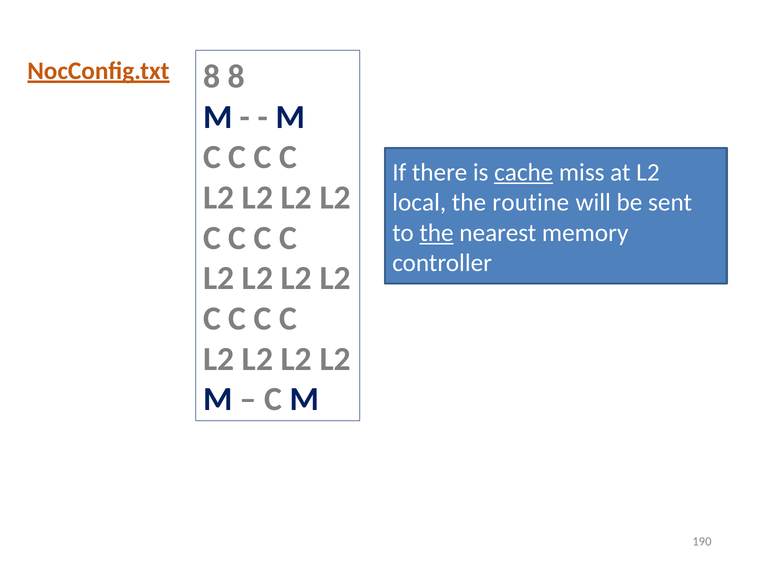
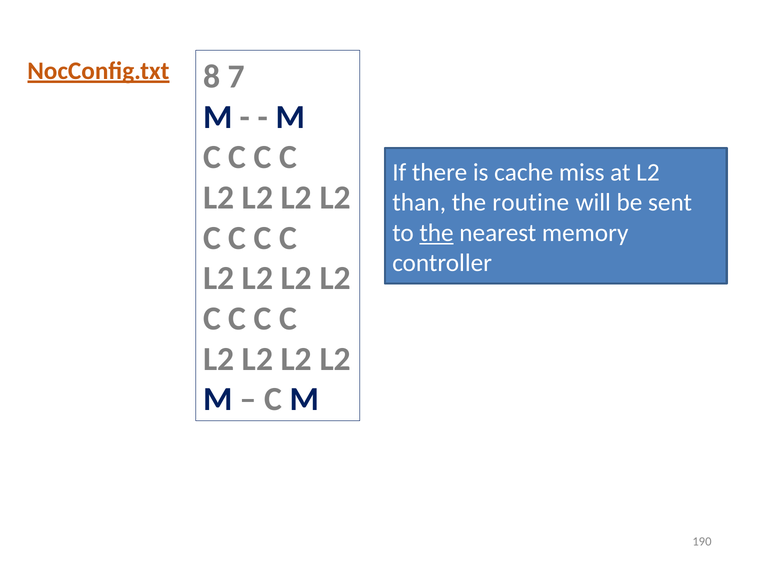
8 8: 8 -> 7 (236, 77)
cache underline: present -> none (524, 172)
local: local -> than (419, 203)
